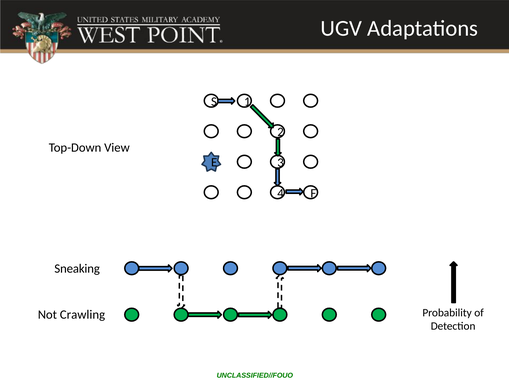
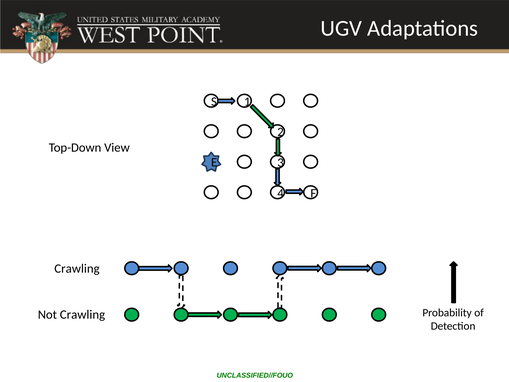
Sneaking: Sneaking -> Crawling (77, 268)
